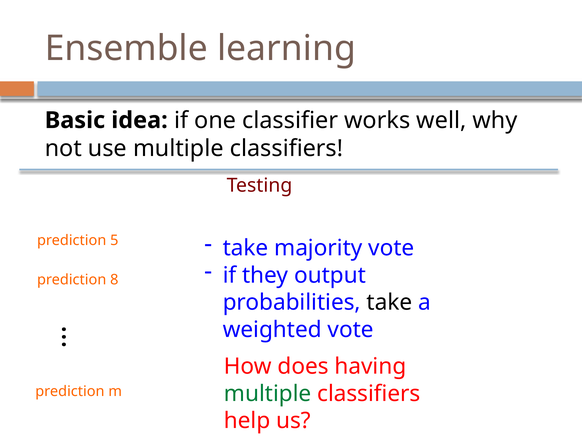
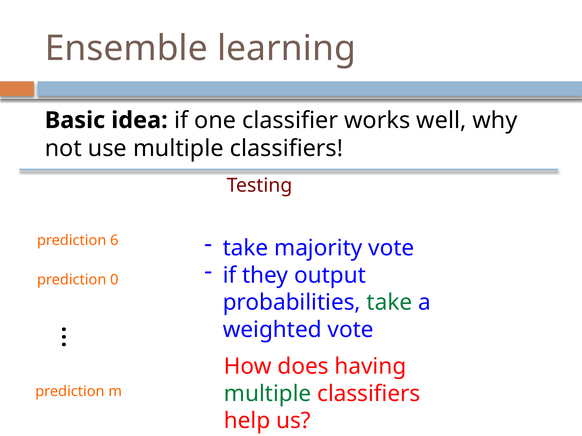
5: 5 -> 6 (114, 241)
8: 8 -> 0 (114, 280)
take colour: black -> green (389, 303)
